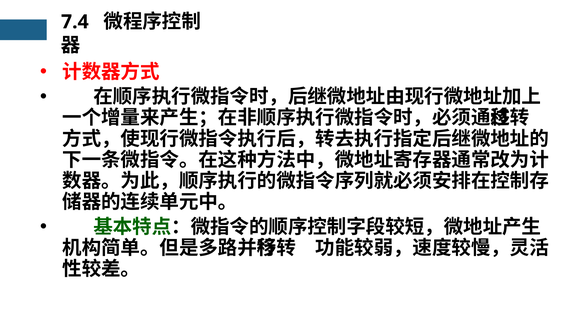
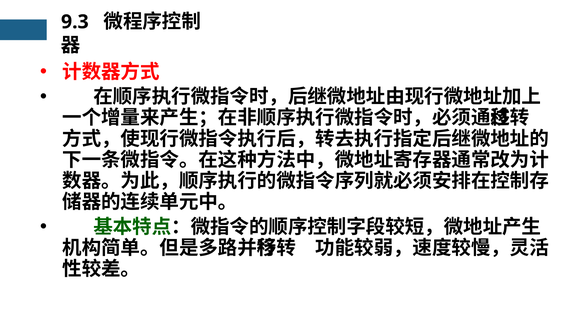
7.4: 7.4 -> 9.3 (75, 22)
